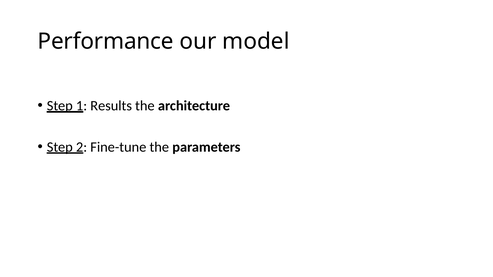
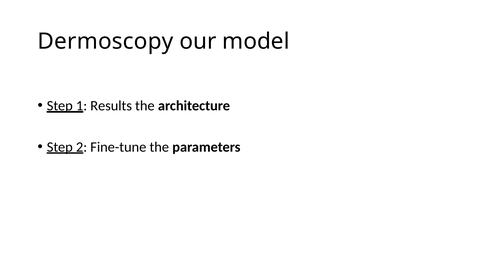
Performance: Performance -> Dermoscopy (105, 41)
